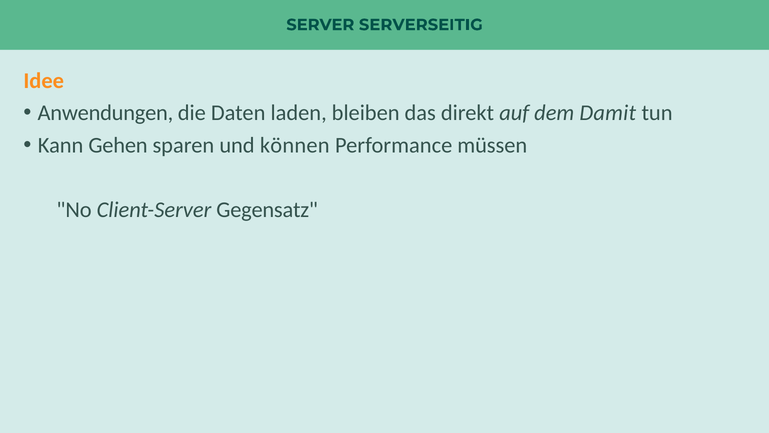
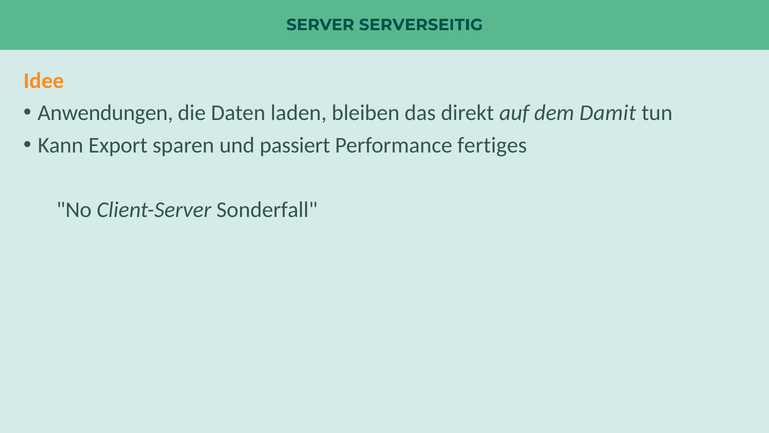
Gehen: Gehen -> Export (118, 145)
können: können -> passiert (295, 145)
müssen: müssen -> fertiges (492, 145)
Gegensatz: Gegensatz -> Sonderfall (267, 210)
